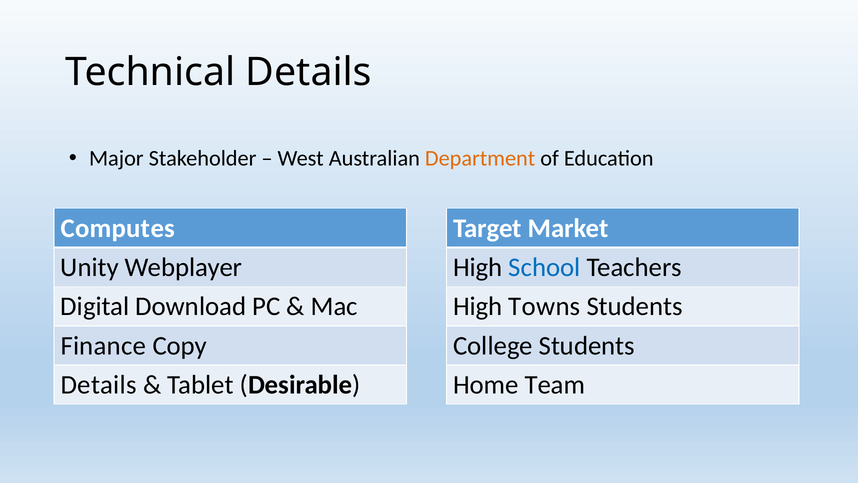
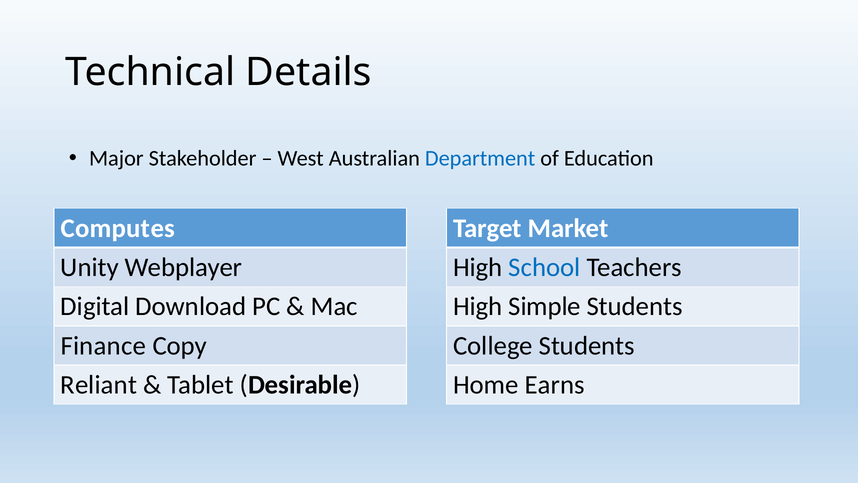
Department colour: orange -> blue (480, 158)
Towns: Towns -> Simple (545, 306)
Details: Details -> Reliant (99, 385)
Team: Team -> Earns (555, 385)
